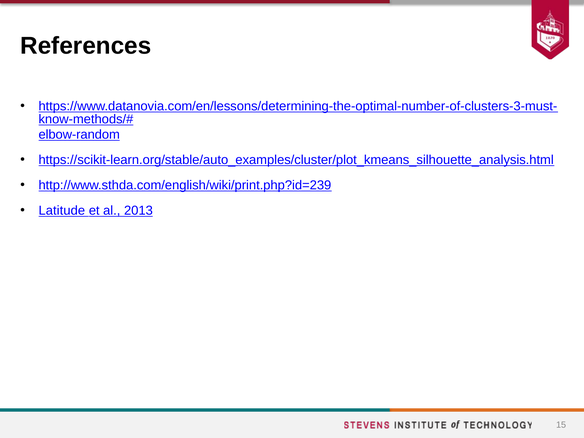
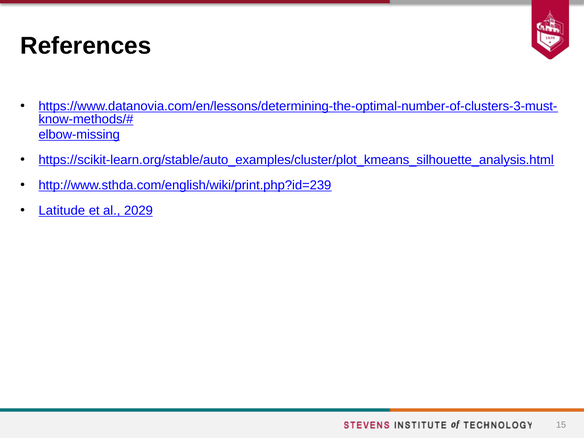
elbow-random: elbow-random -> elbow-missing (79, 135)
2013: 2013 -> 2029 (138, 211)
